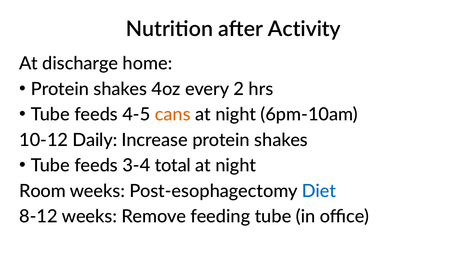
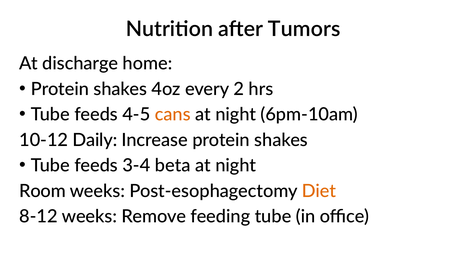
Activity: Activity -> Tumors (304, 29)
total: total -> beta (173, 166)
Diet colour: blue -> orange (319, 191)
